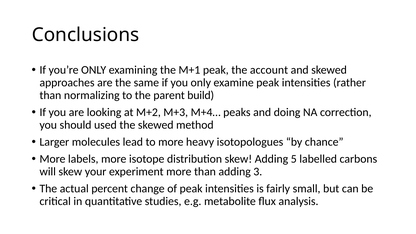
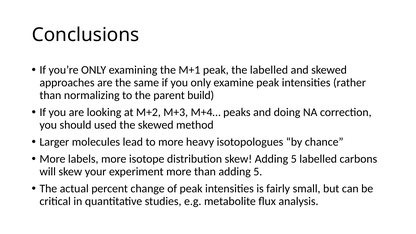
the account: account -> labelled (269, 70)
than adding 3: 3 -> 5 (258, 172)
